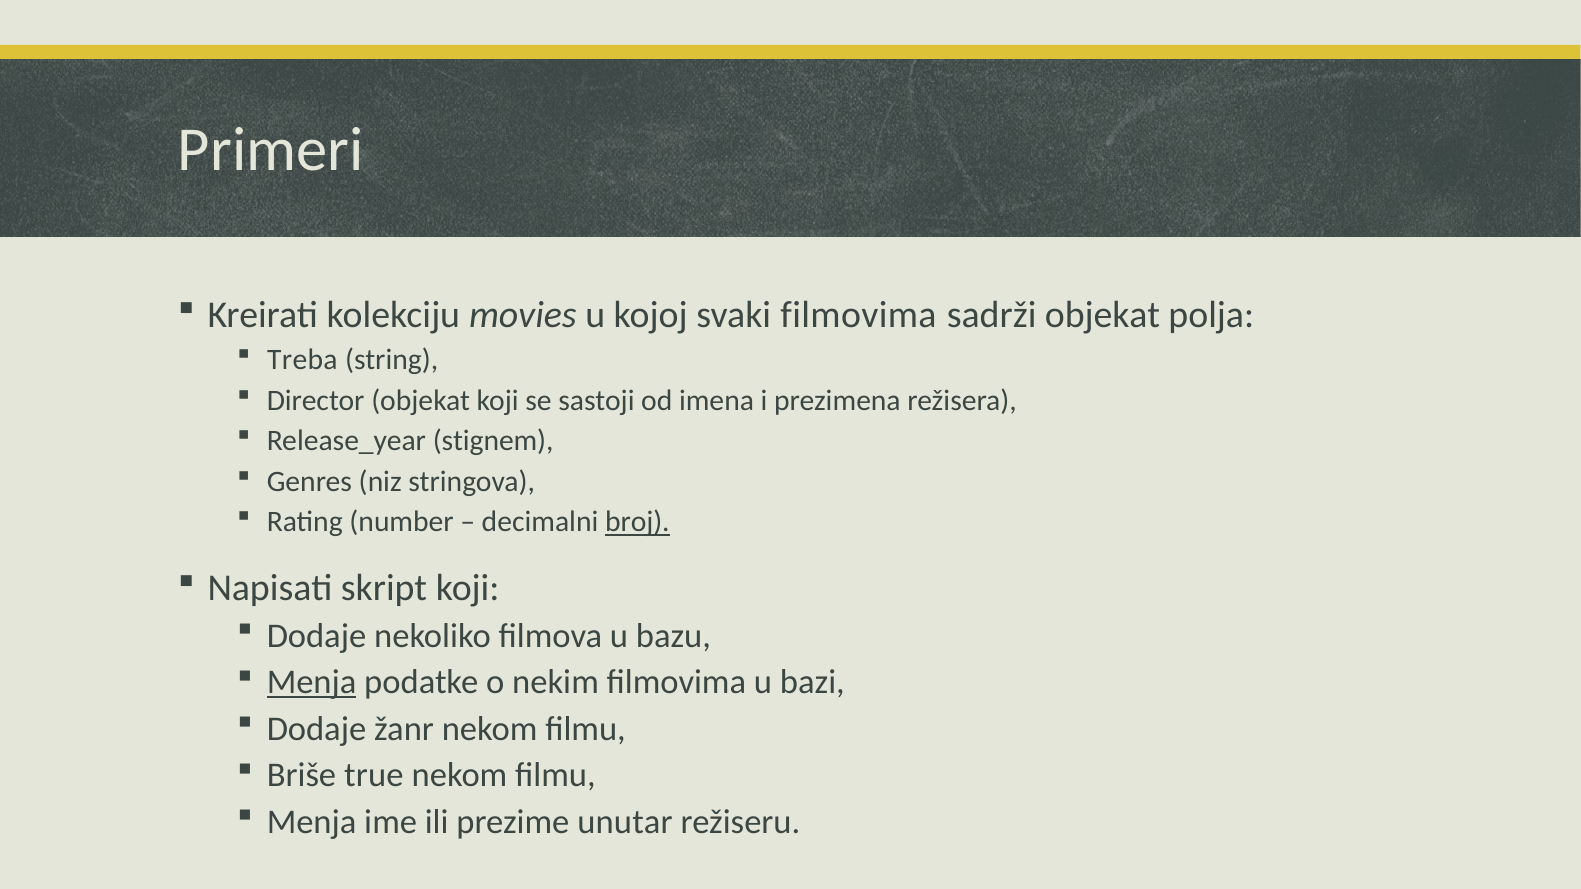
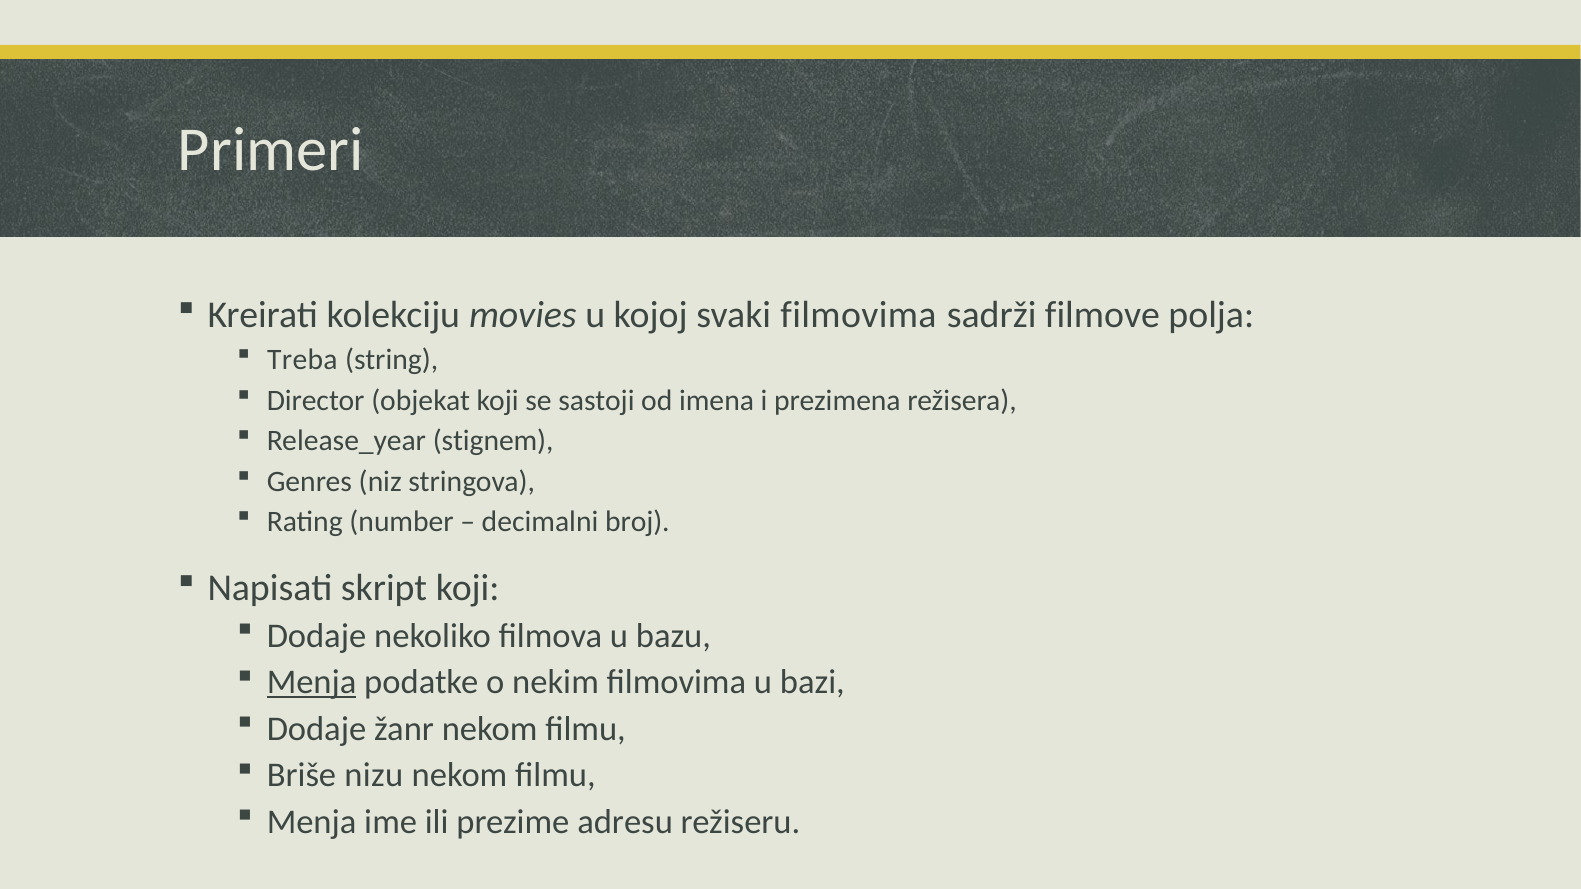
sadrži objekat: objekat -> filmove (1102, 315)
broj underline: present -> none (637, 522)
true: true -> nizu (374, 776)
unutar: unutar -> adresu (625, 822)
